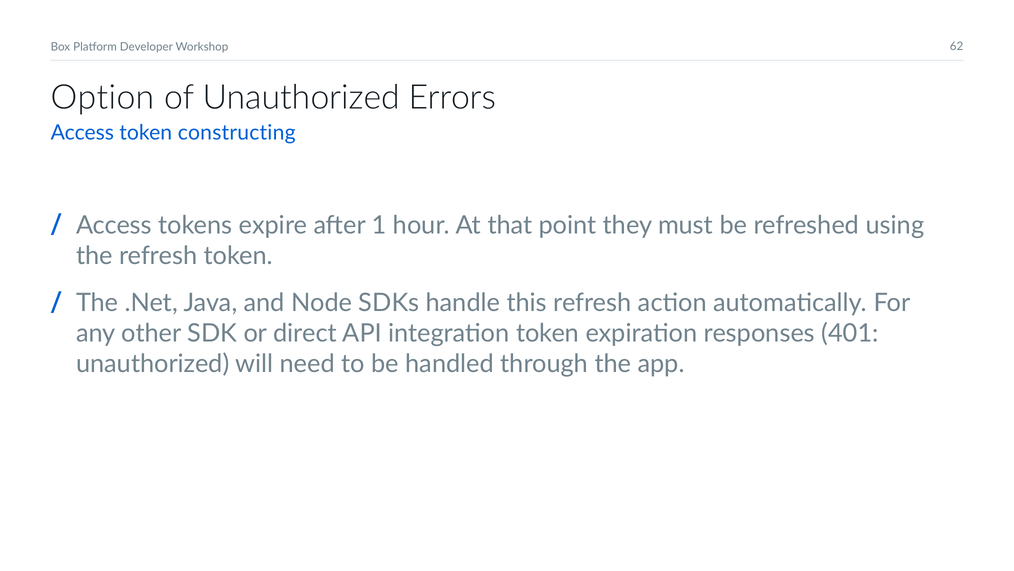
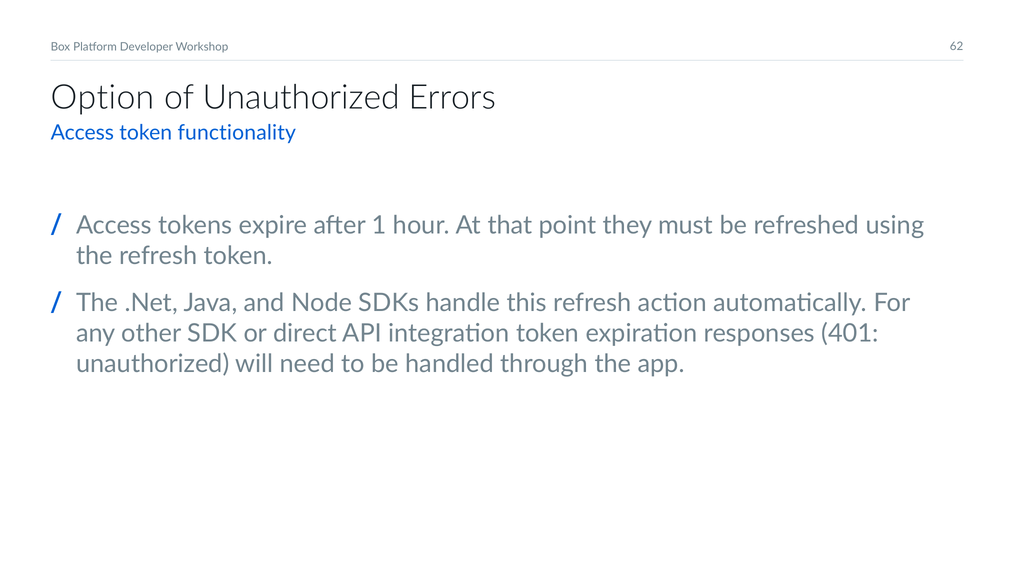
constructing: constructing -> functionality (237, 133)
